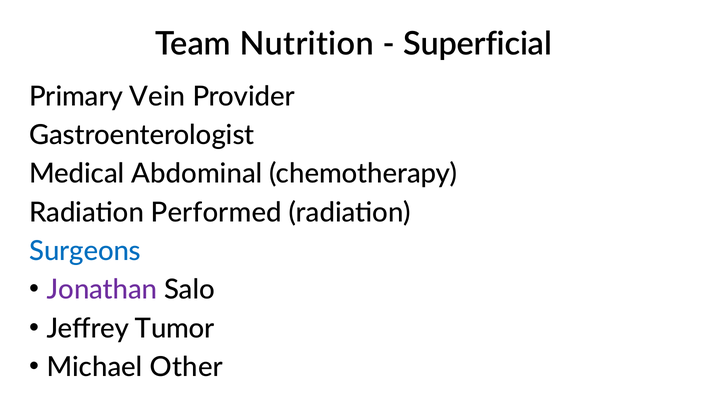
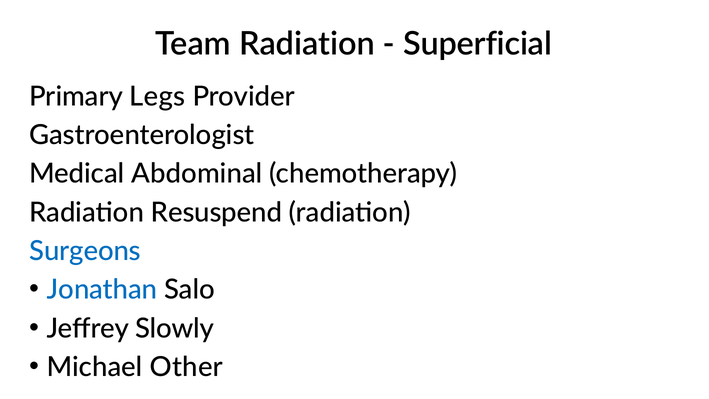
Team Nutrition: Nutrition -> Radiation (307, 44)
Vein: Vein -> Legs (157, 96)
Performed: Performed -> Resuspend (216, 212)
Jonathan colour: purple -> blue (102, 290)
Tumor: Tumor -> Slowly (175, 328)
